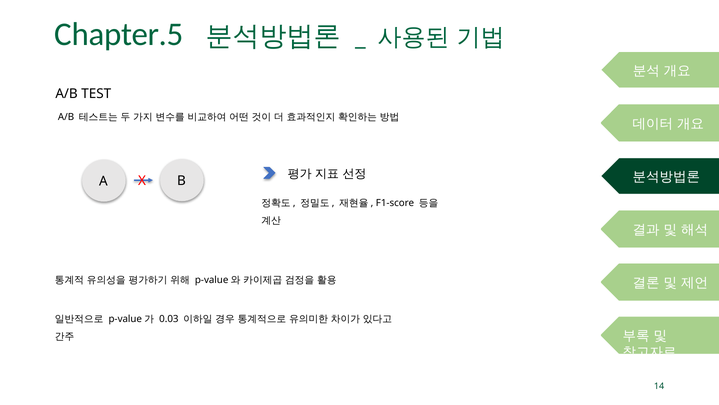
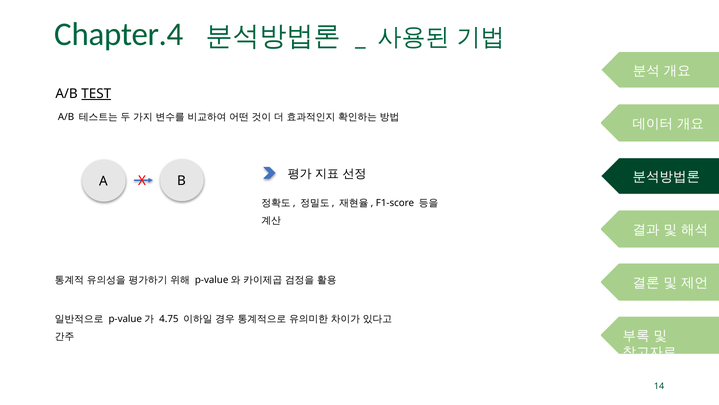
Chapter.5: Chapter.5 -> Chapter.4 (119, 35)
TEST underline: none -> present (96, 94)
0.03: 0.03 -> 4.75 (169, 318)
